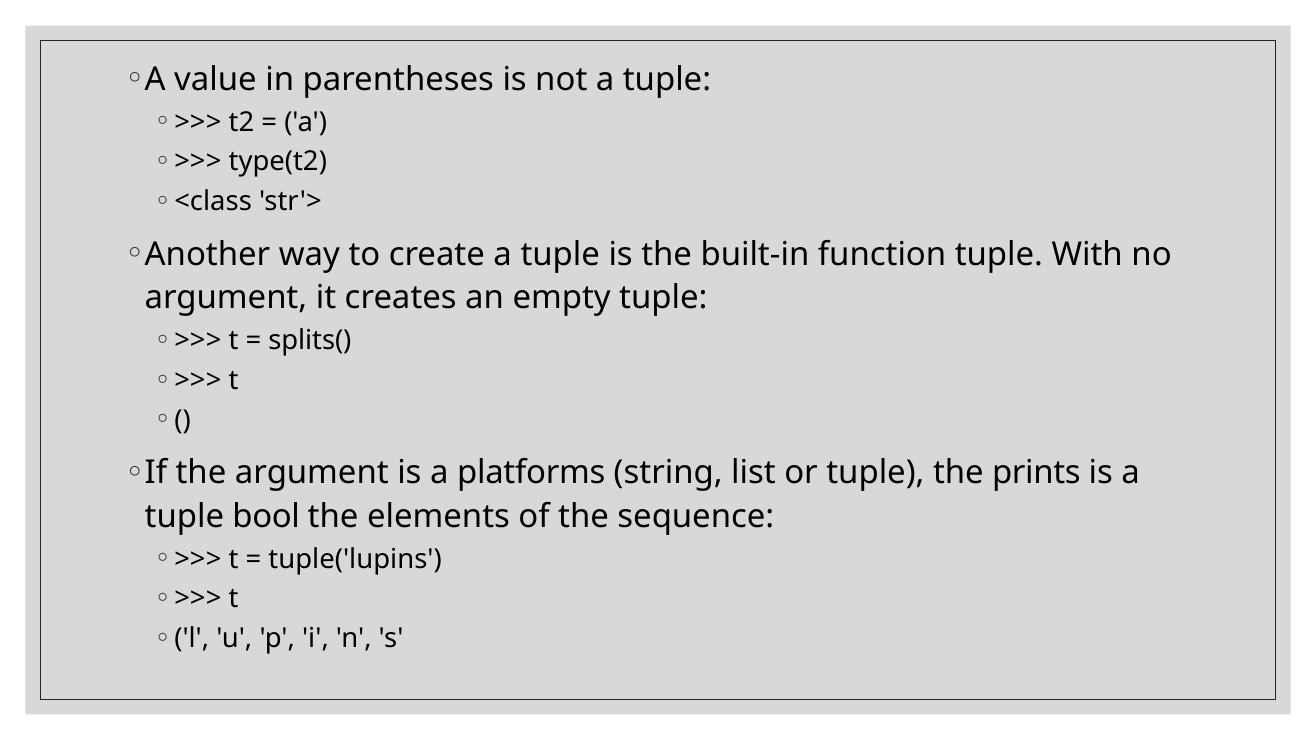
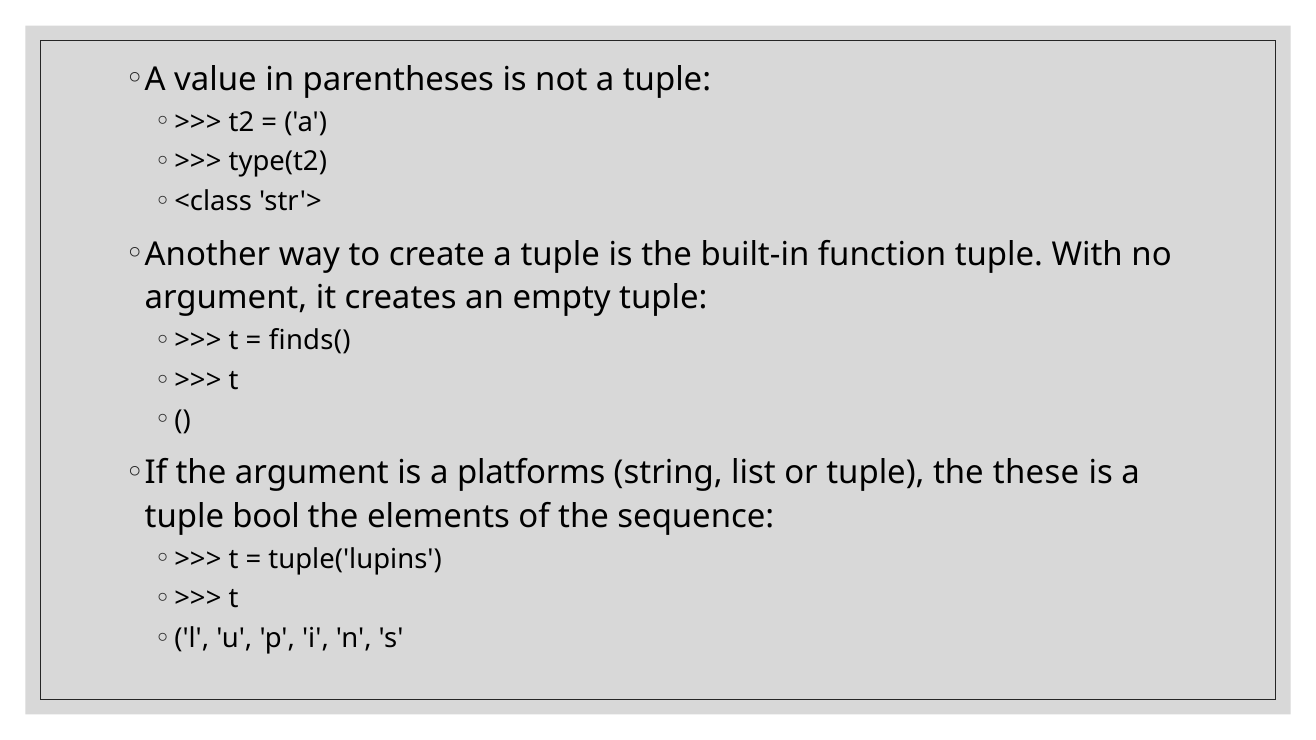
splits(: splits( -> finds( (310, 341)
prints: prints -> these (1036, 473)
